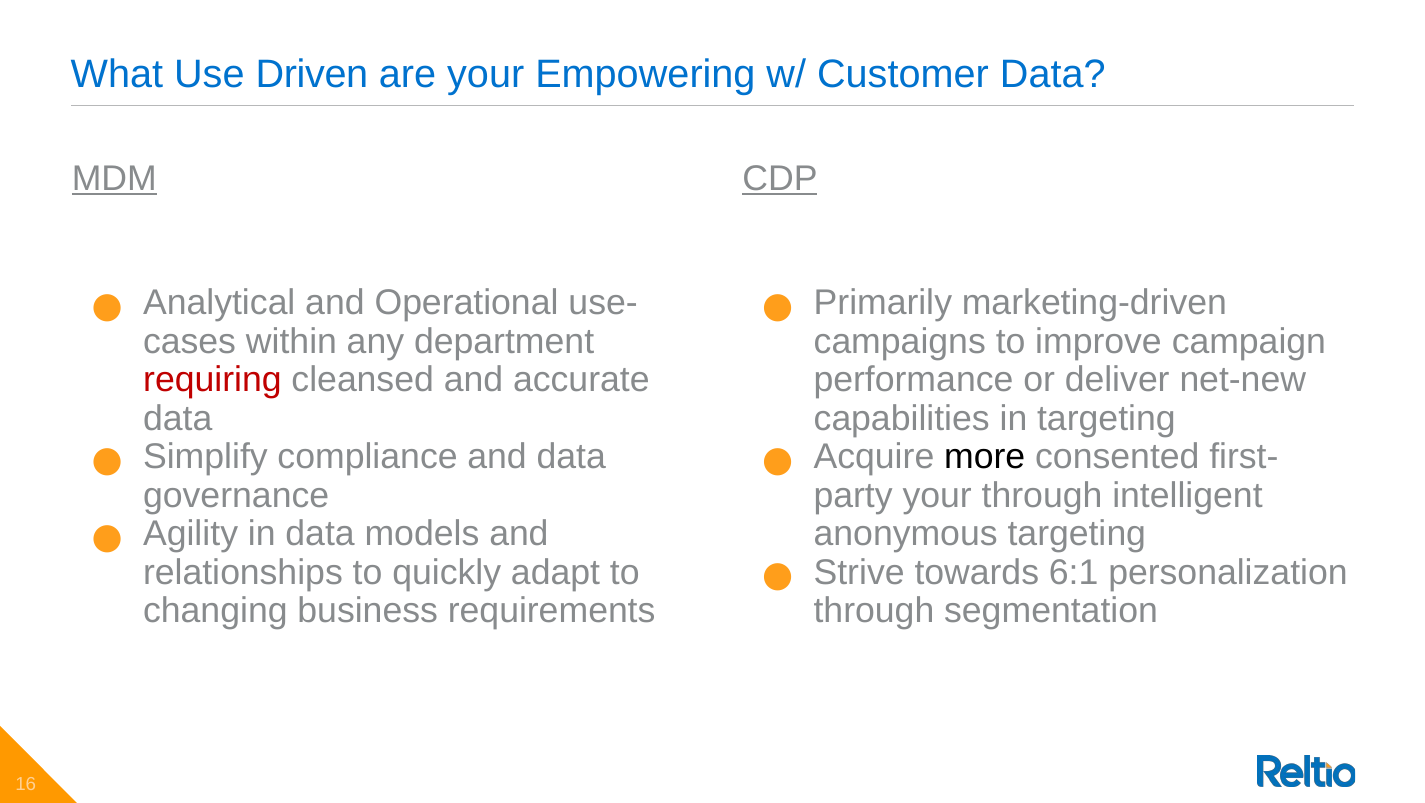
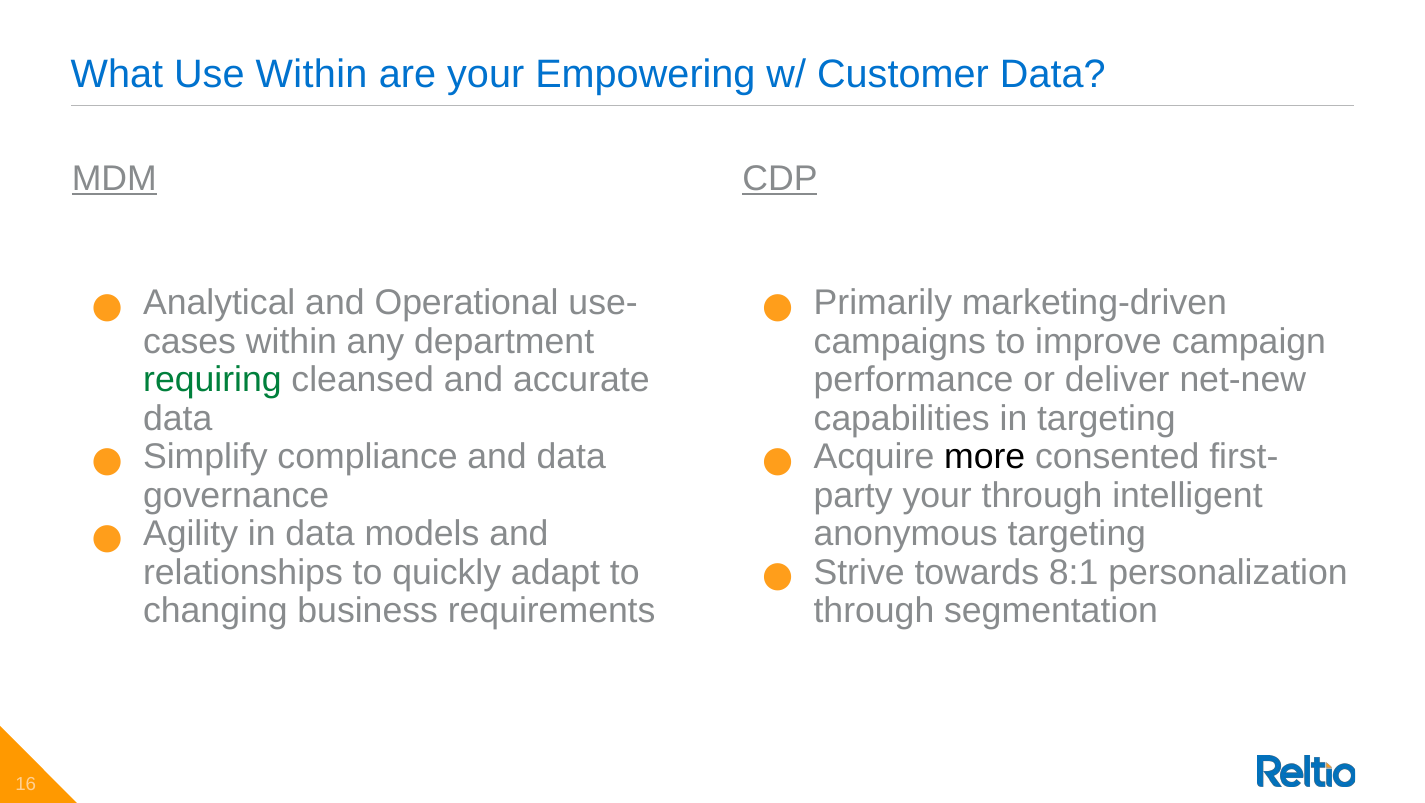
Use Driven: Driven -> Within (312, 75)
requiring colour: red -> green (212, 380)
6:1: 6:1 -> 8:1 (1074, 572)
